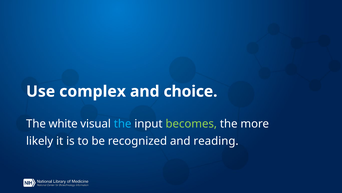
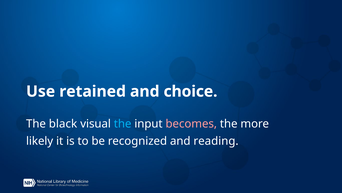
complex: complex -> retained (93, 91)
white: white -> black (63, 124)
becomes colour: light green -> pink (191, 124)
